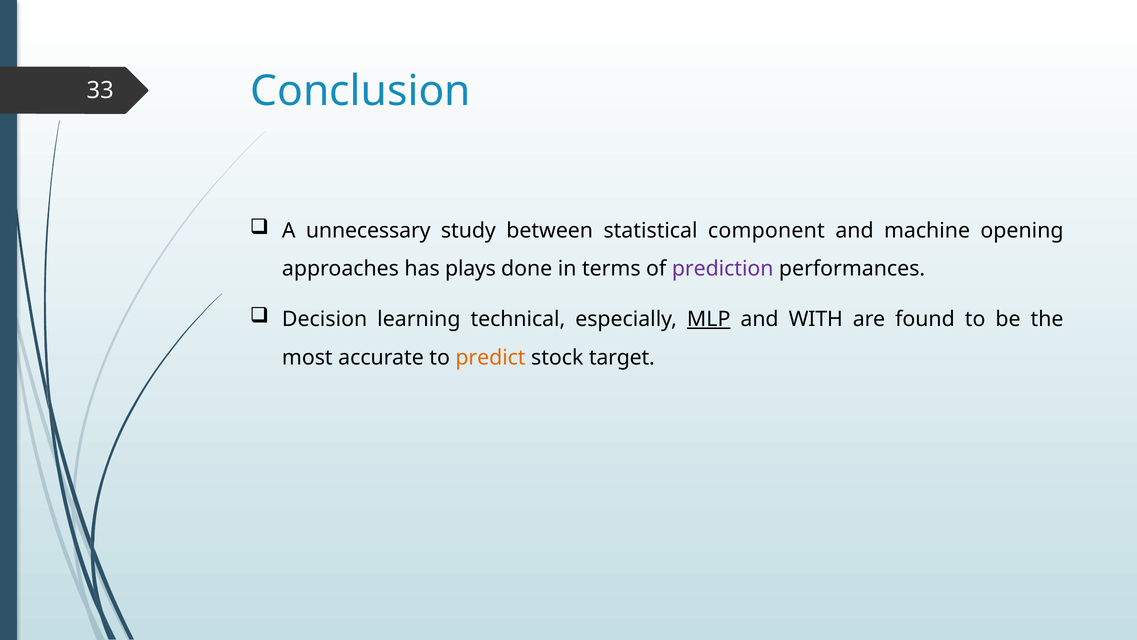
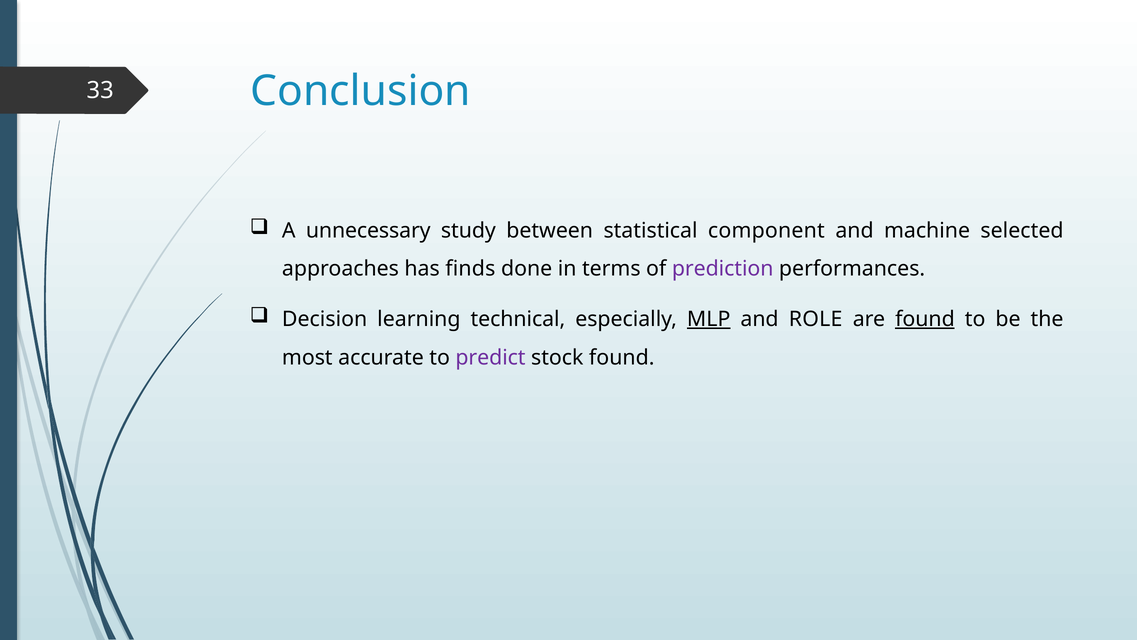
opening: opening -> selected (1022, 230)
plays: plays -> finds (470, 269)
WITH: WITH -> ROLE (816, 319)
found underline: none -> present (925, 319)
predict colour: orange -> purple (491, 357)
stock target: target -> found (622, 357)
